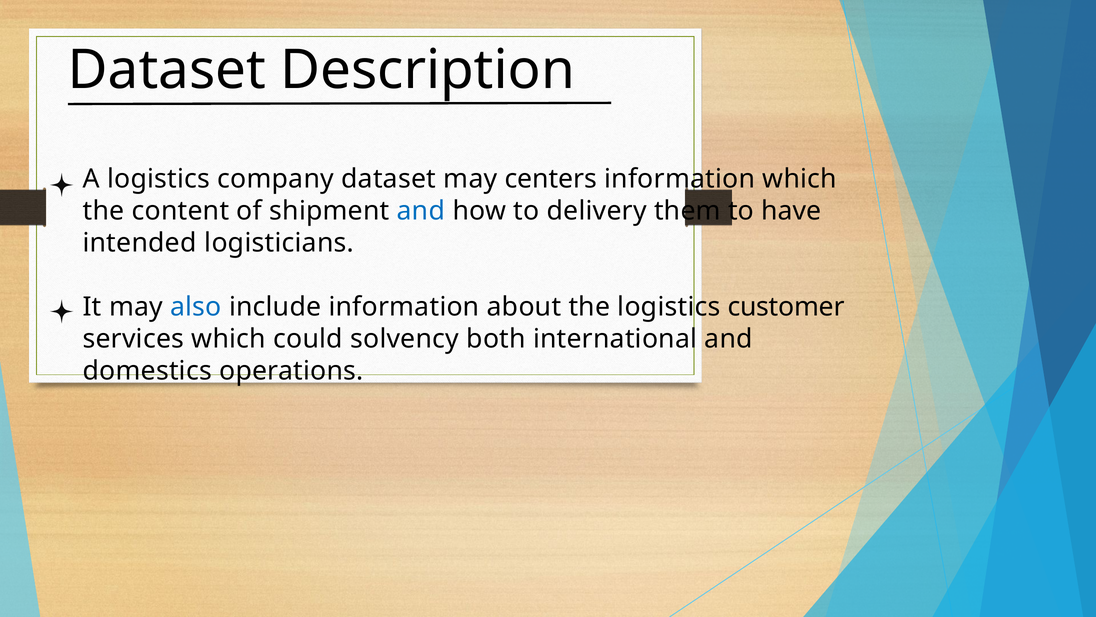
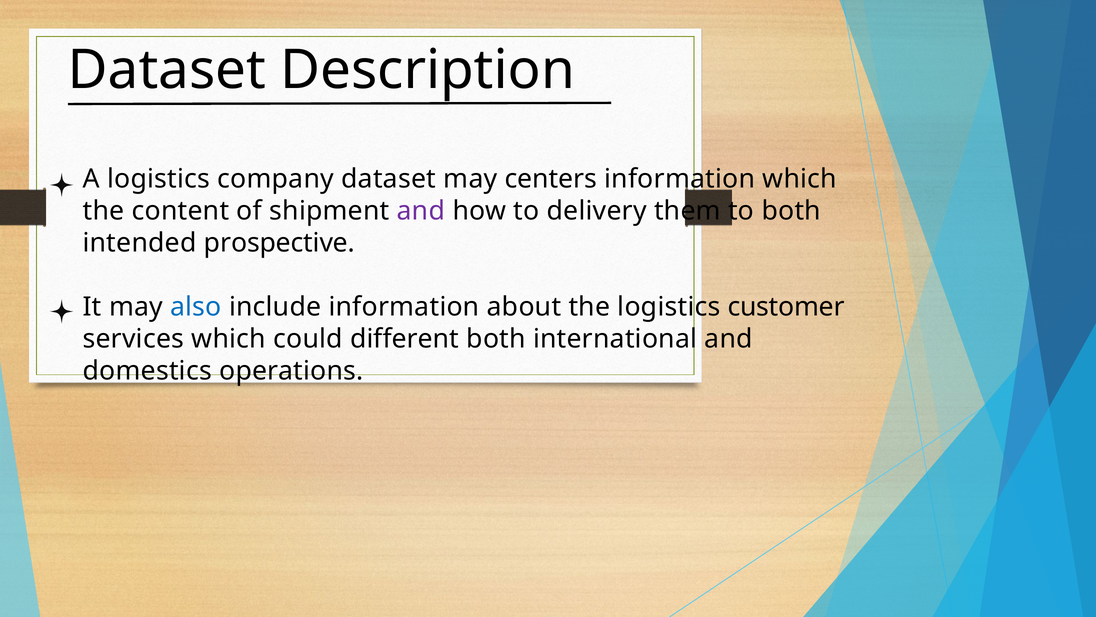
and colour: blue -> purple (421, 211)
to have: have -> both (791, 211)
logisticians: logisticians -> prospective (279, 243)
solvency: solvency -> different (405, 339)
